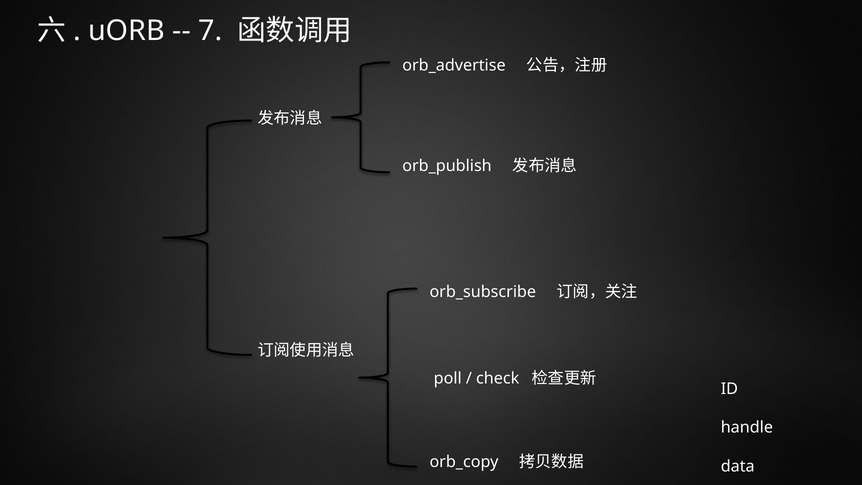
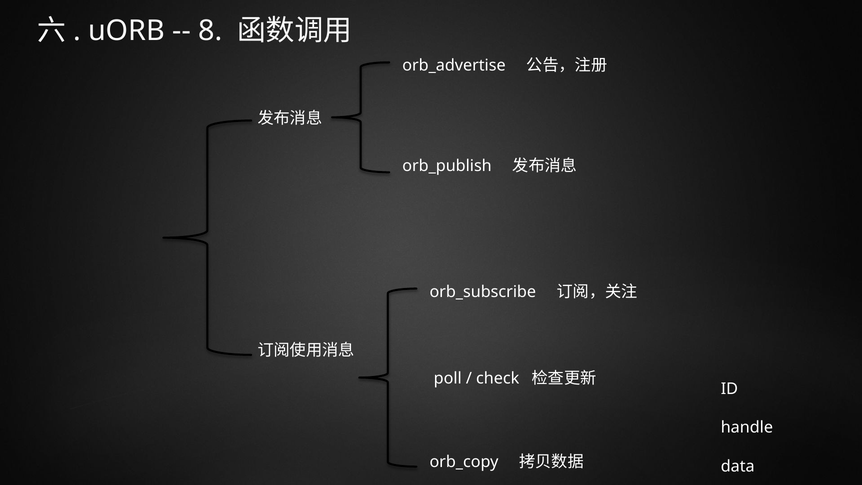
7: 7 -> 8 (210, 31)
